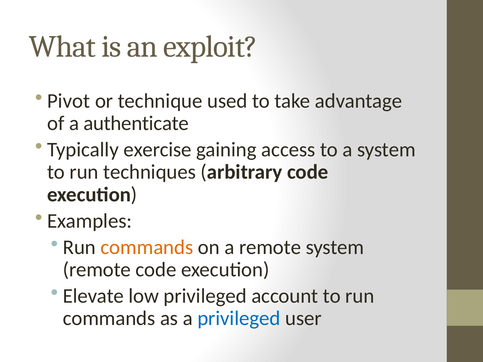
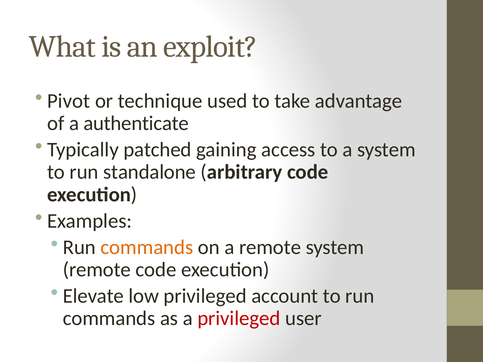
exercise: exercise -> patched (158, 150)
techniques: techniques -> standalone (150, 172)
privileged colour: blue -> red (239, 319)
